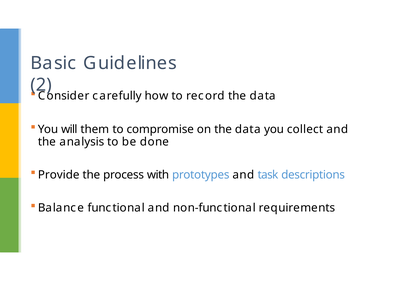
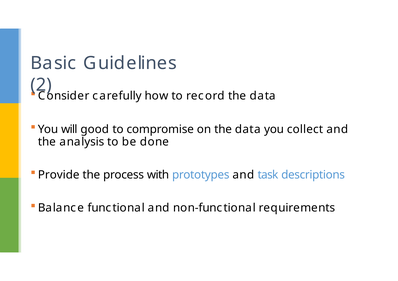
them: them -> good (95, 129)
